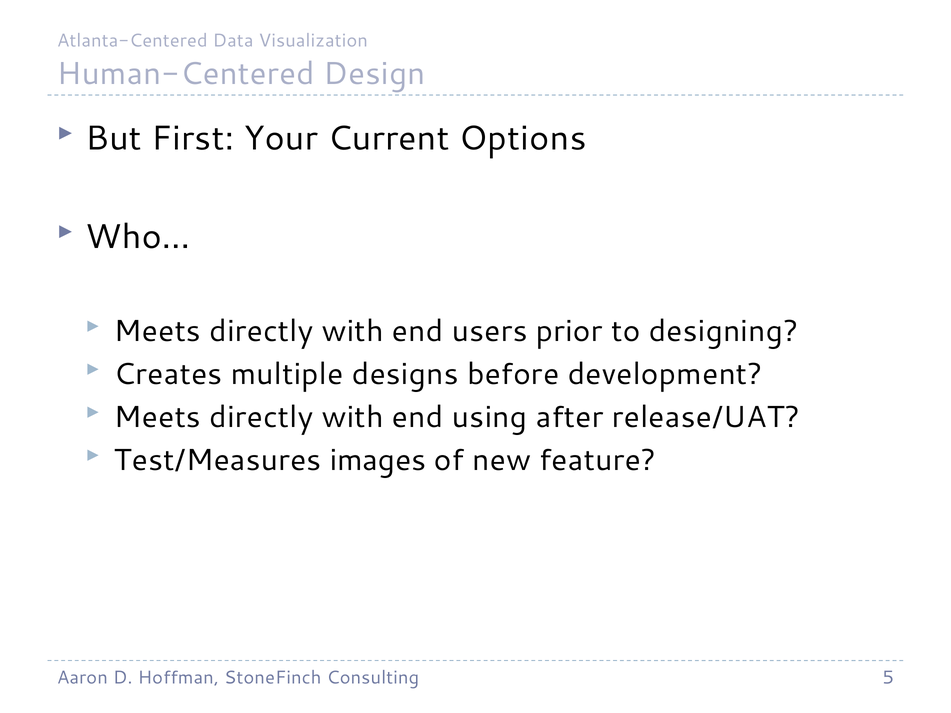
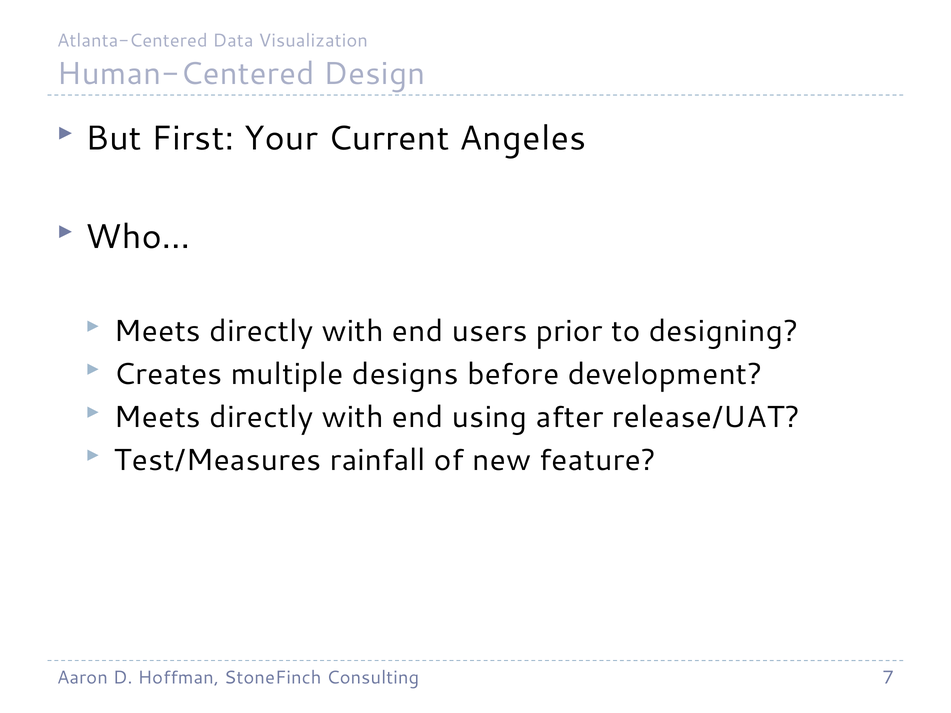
Options: Options -> Angeles (523, 139)
images: images -> rainfall (378, 460)
5: 5 -> 7 (888, 678)
